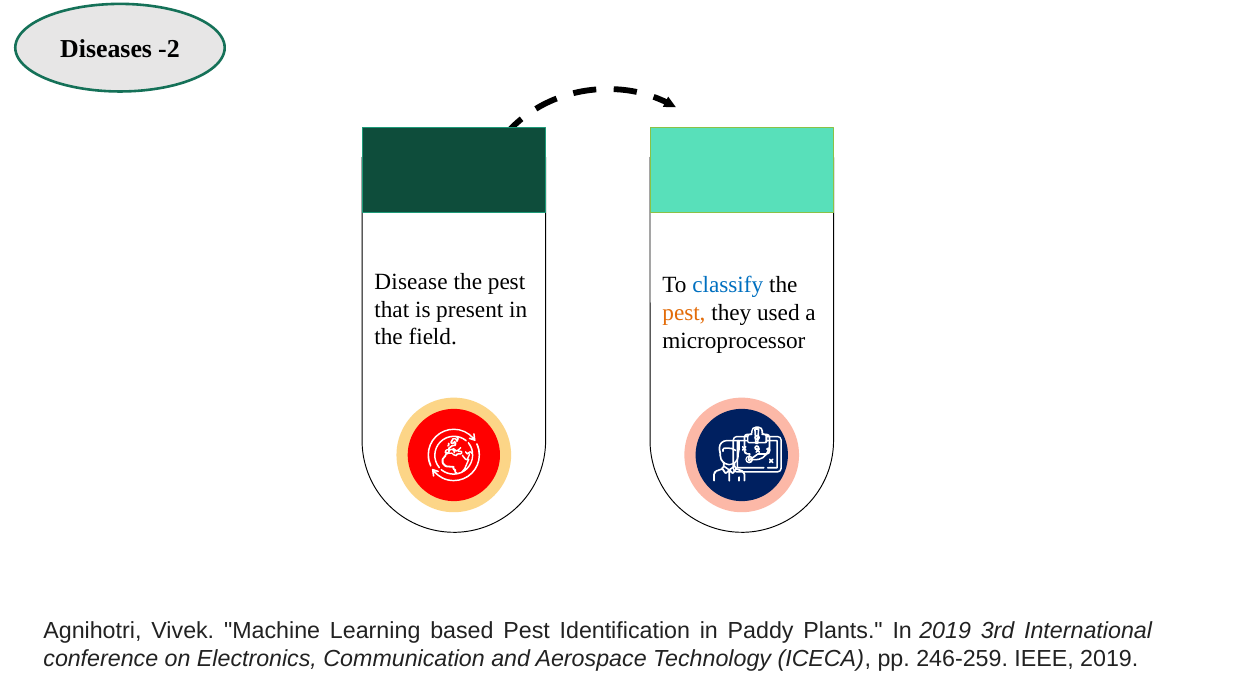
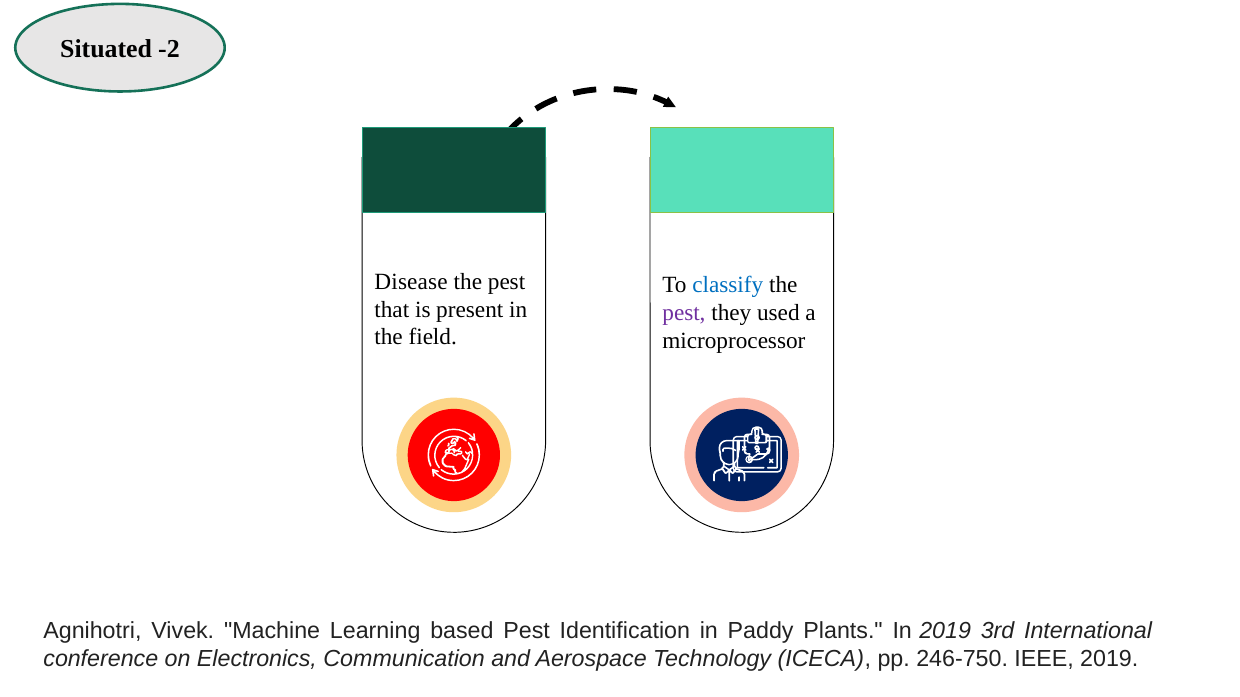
Diseases: Diseases -> Situated (106, 50)
pest colour: orange -> purple (684, 313)
246-259: 246-259 -> 246-750 (962, 659)
